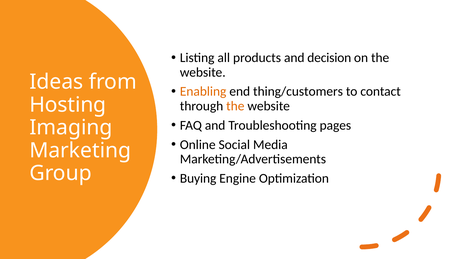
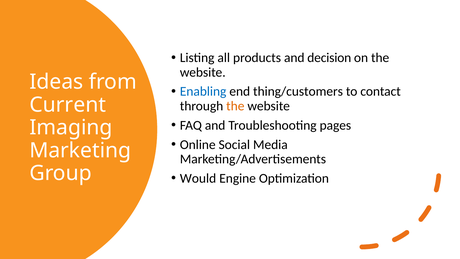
Enabling colour: orange -> blue (203, 91)
Hosting: Hosting -> Current (68, 105)
Buying: Buying -> Would (198, 178)
